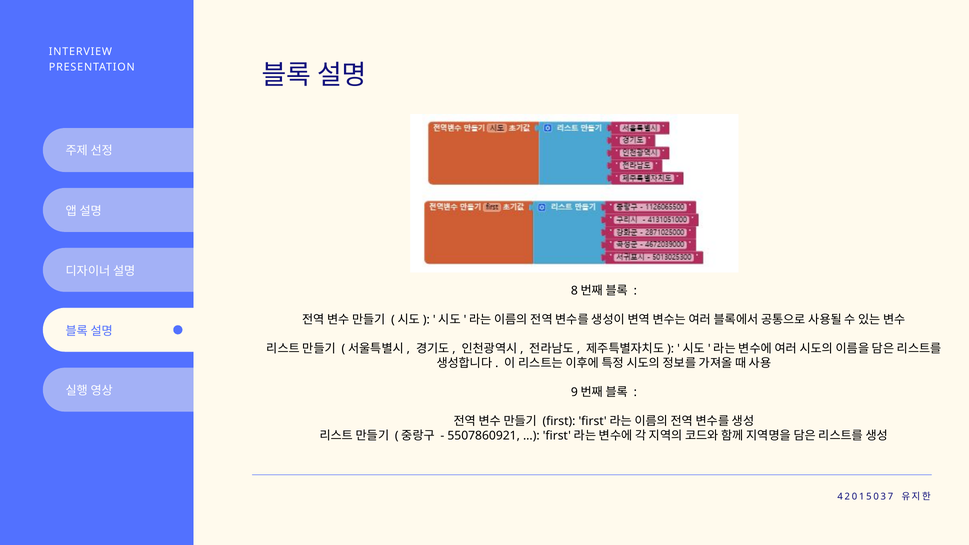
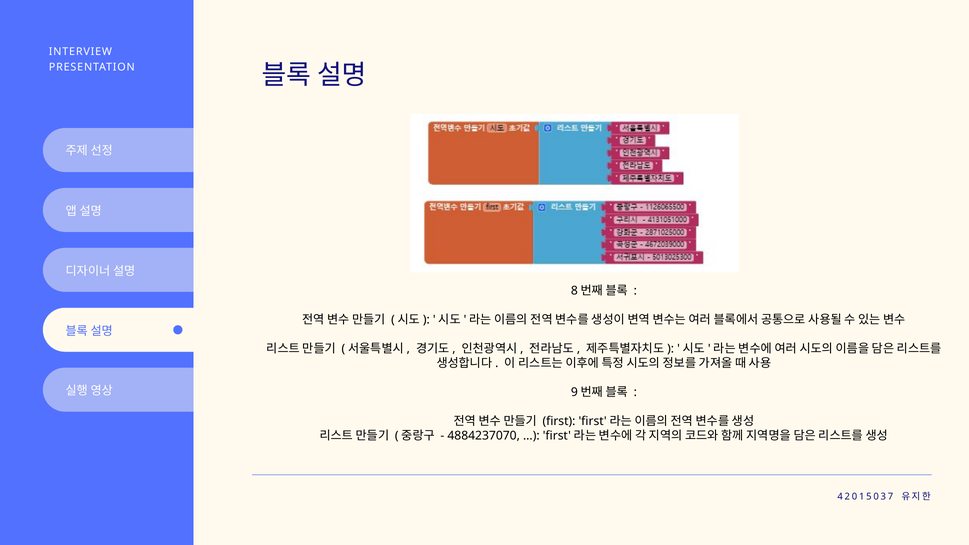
5507860921: 5507860921 -> 4884237070 (484, 436)
